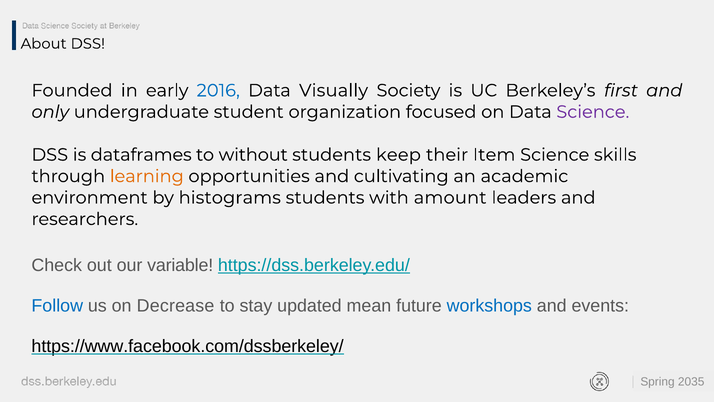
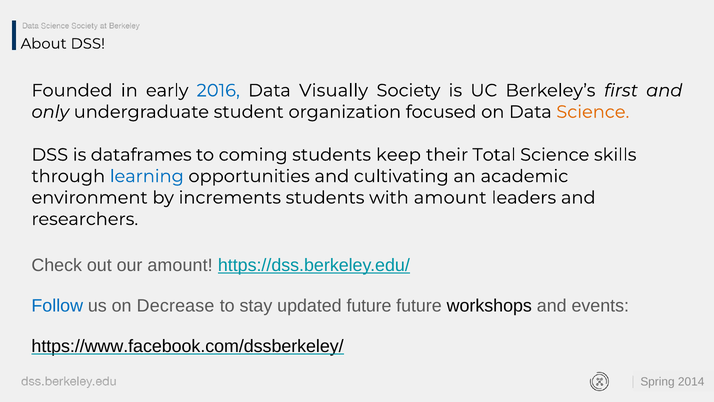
Science colour: purple -> orange (593, 112)
without: without -> coming (253, 155)
Item: Item -> Total (494, 155)
learning colour: orange -> blue (147, 176)
histograms: histograms -> increments (230, 198)
our variable: variable -> amount (180, 265)
updated mean: mean -> future (369, 305)
workshops colour: blue -> black (489, 305)
2035: 2035 -> 2014 (691, 381)
